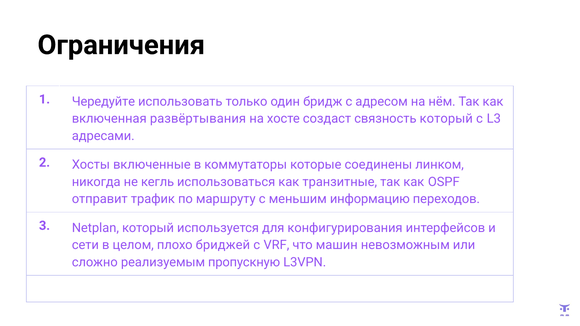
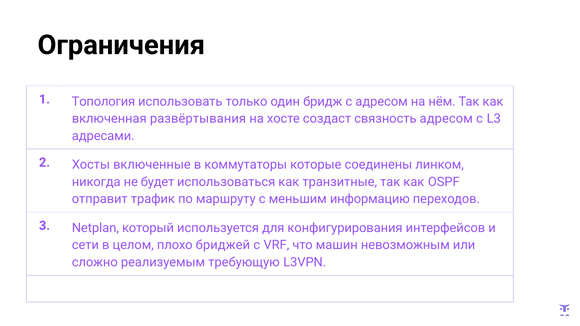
Чередуйте: Чередуйте -> Топология (103, 102)
связность который: который -> адресом (446, 119)
кегль: кегль -> будет (158, 182)
пропускную: пропускную -> требующую (244, 262)
